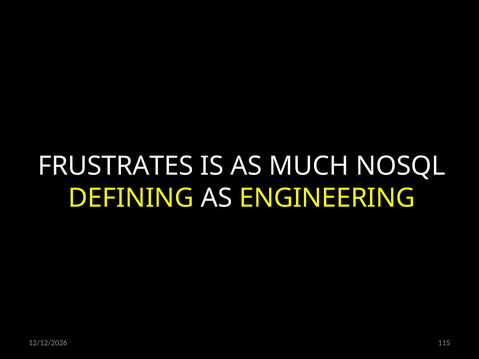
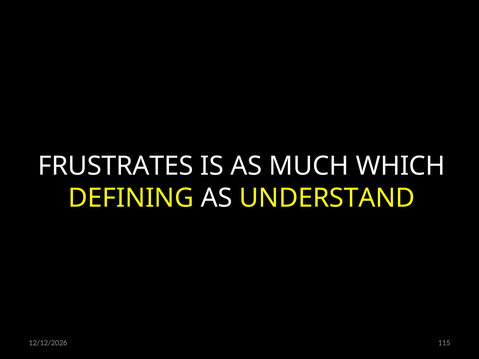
NOSQL: NOSQL -> WHICH (401, 166)
ENGINEERING: ENGINEERING -> UNDERSTAND (327, 198)
